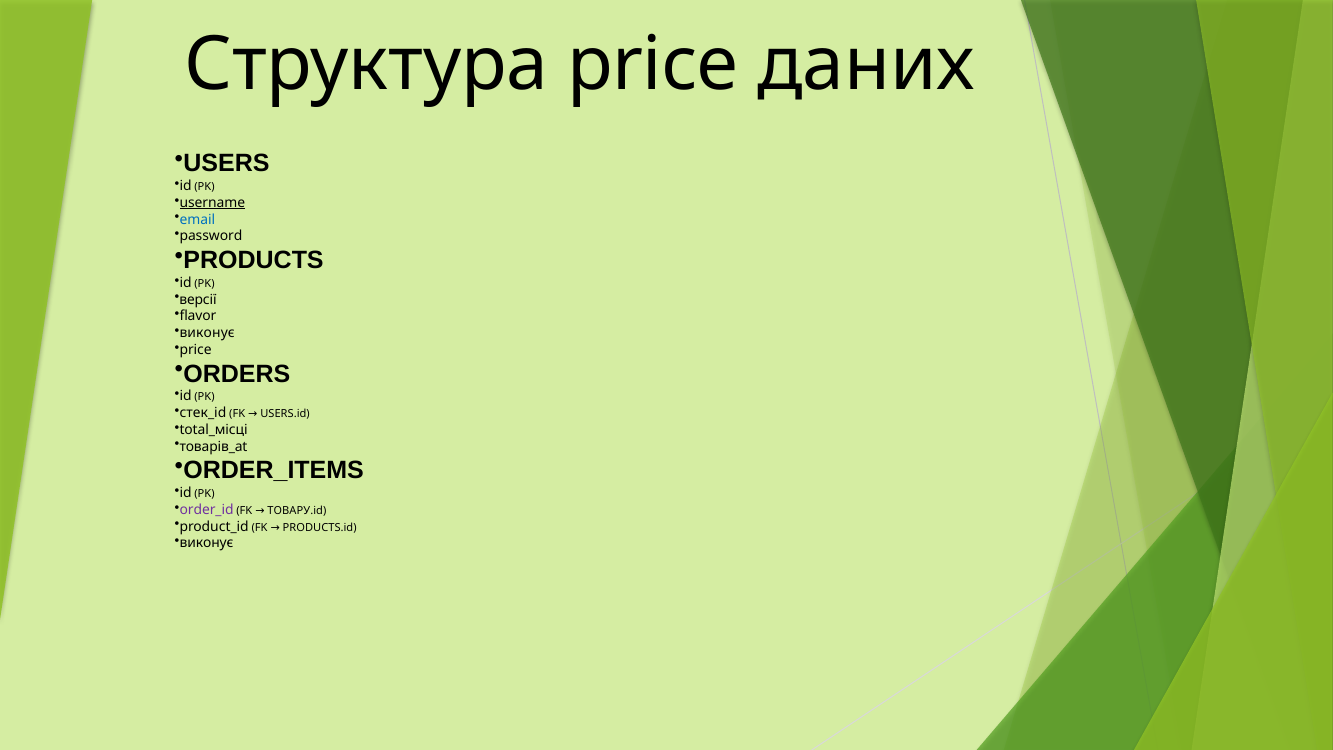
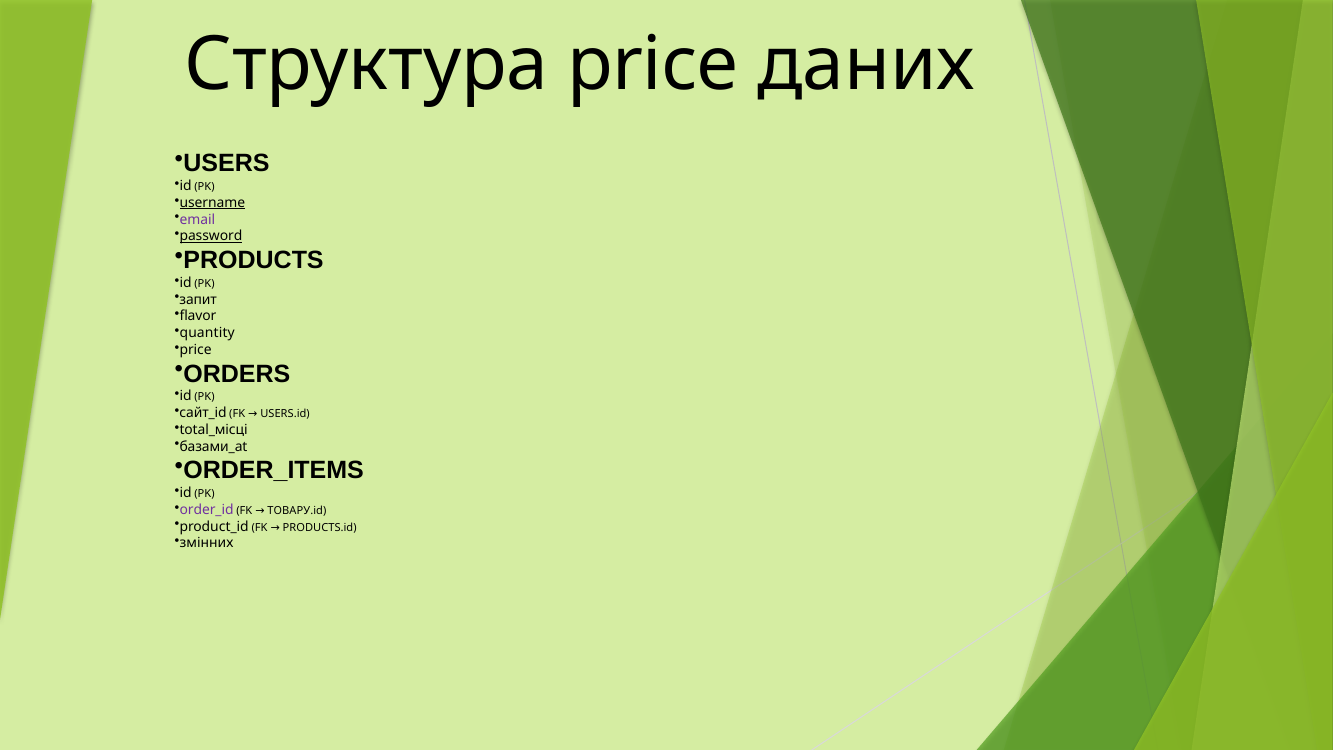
email colour: blue -> purple (197, 219)
password underline: none -> present (211, 236)
версії: версії -> запит (198, 300)
виконує: виконує -> quantity (207, 333)
стек_id: стек_id -> сайт_id (203, 413)
товарів_at: товарів_at -> базами_at (213, 446)
виконує: виконує -> змінних (206, 543)
